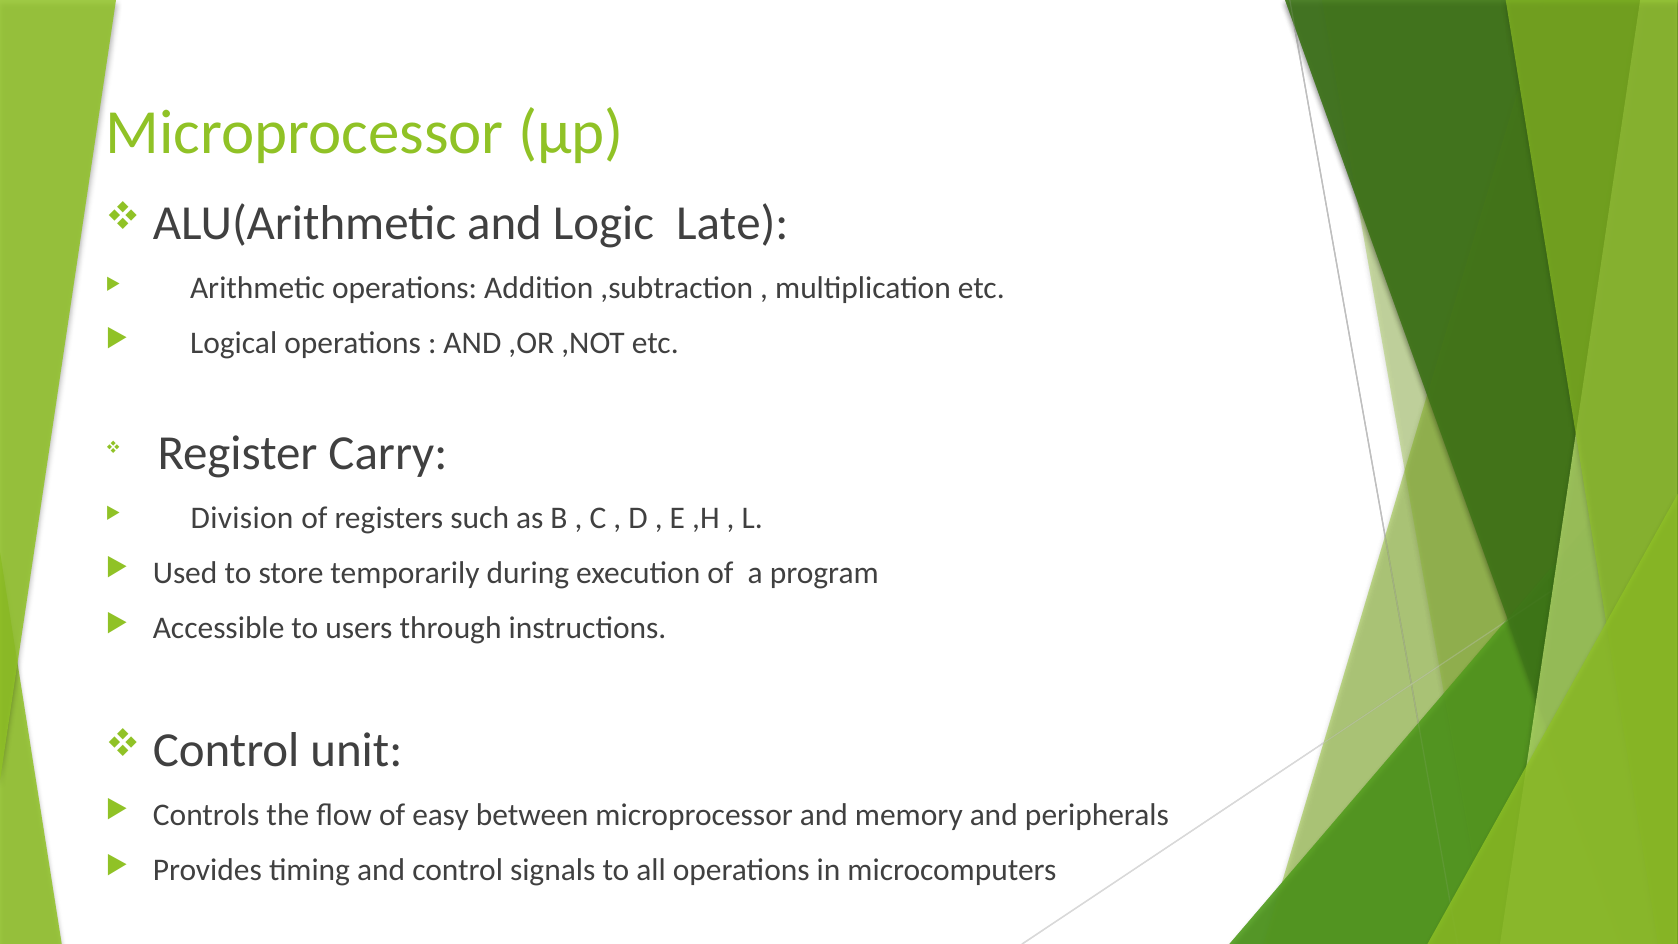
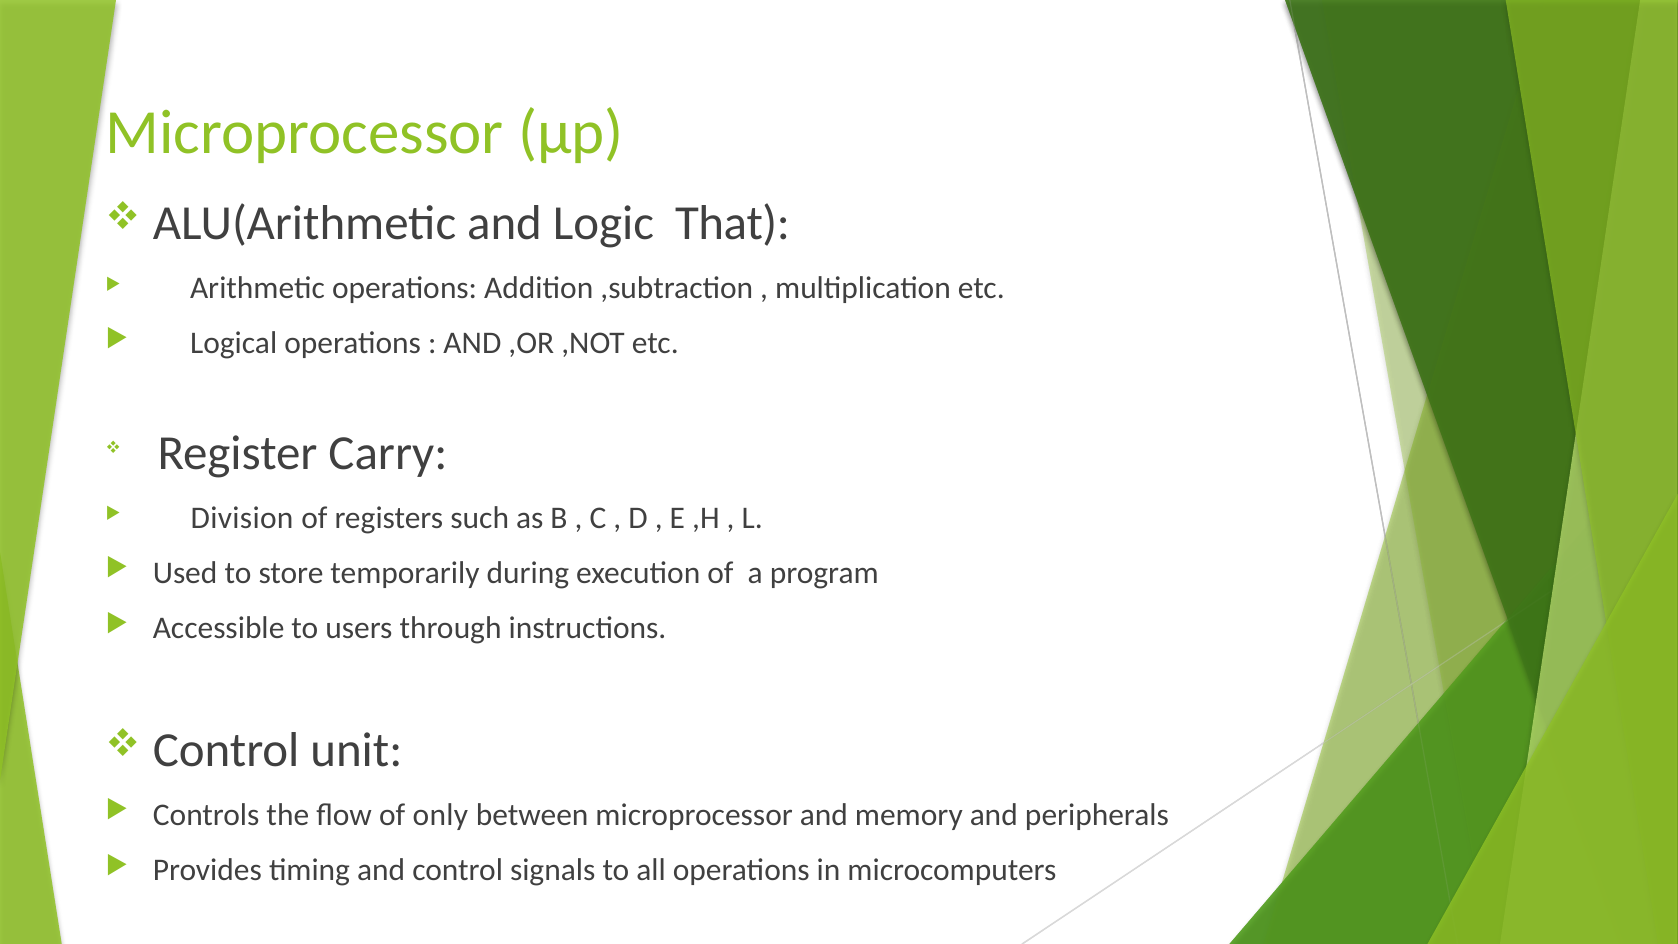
Late: Late -> That (732, 224)
easy: easy -> only (440, 815)
